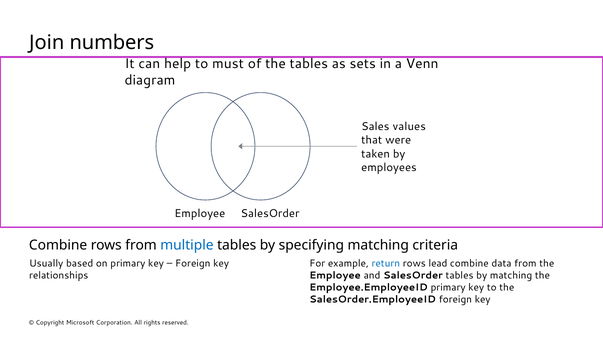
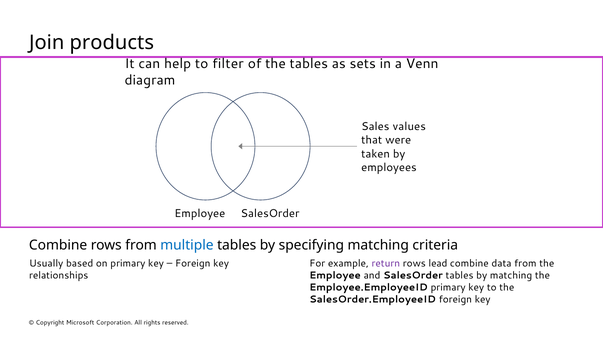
numbers: numbers -> products (112, 42)
must: must -> filter (228, 64)
return colour: blue -> purple (386, 264)
